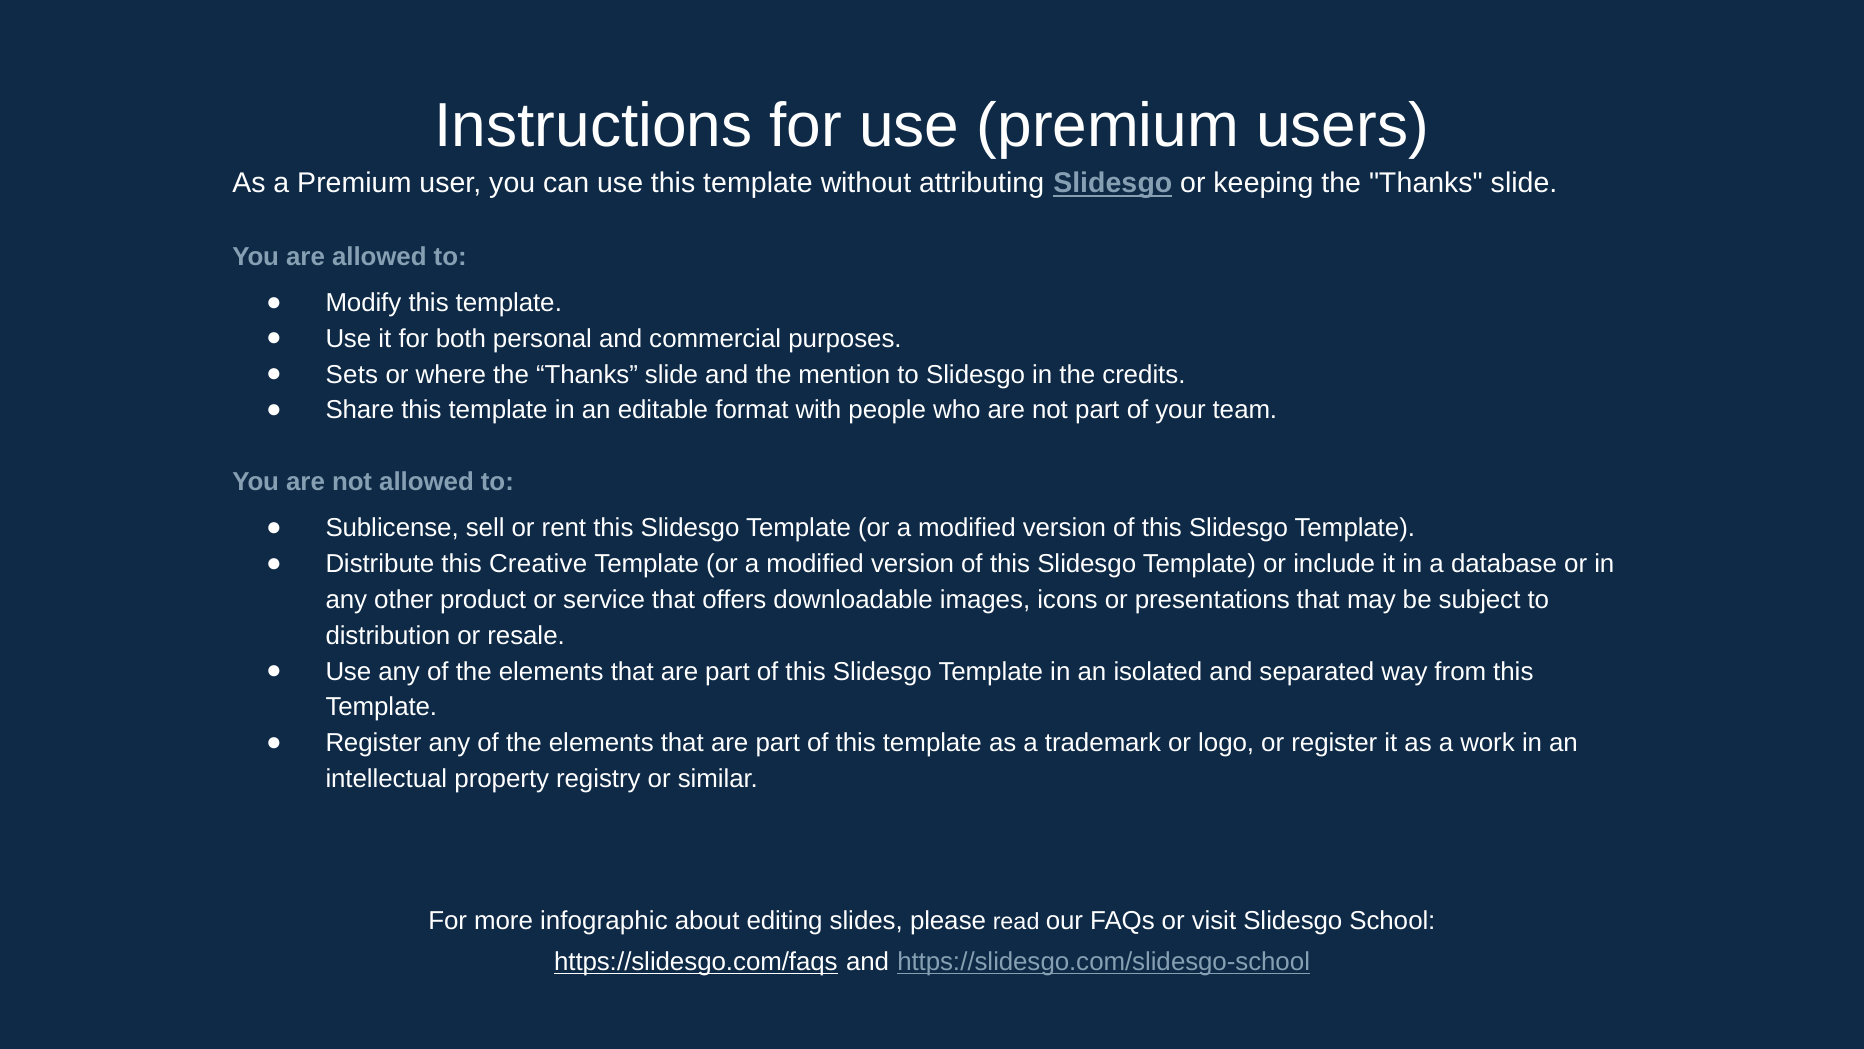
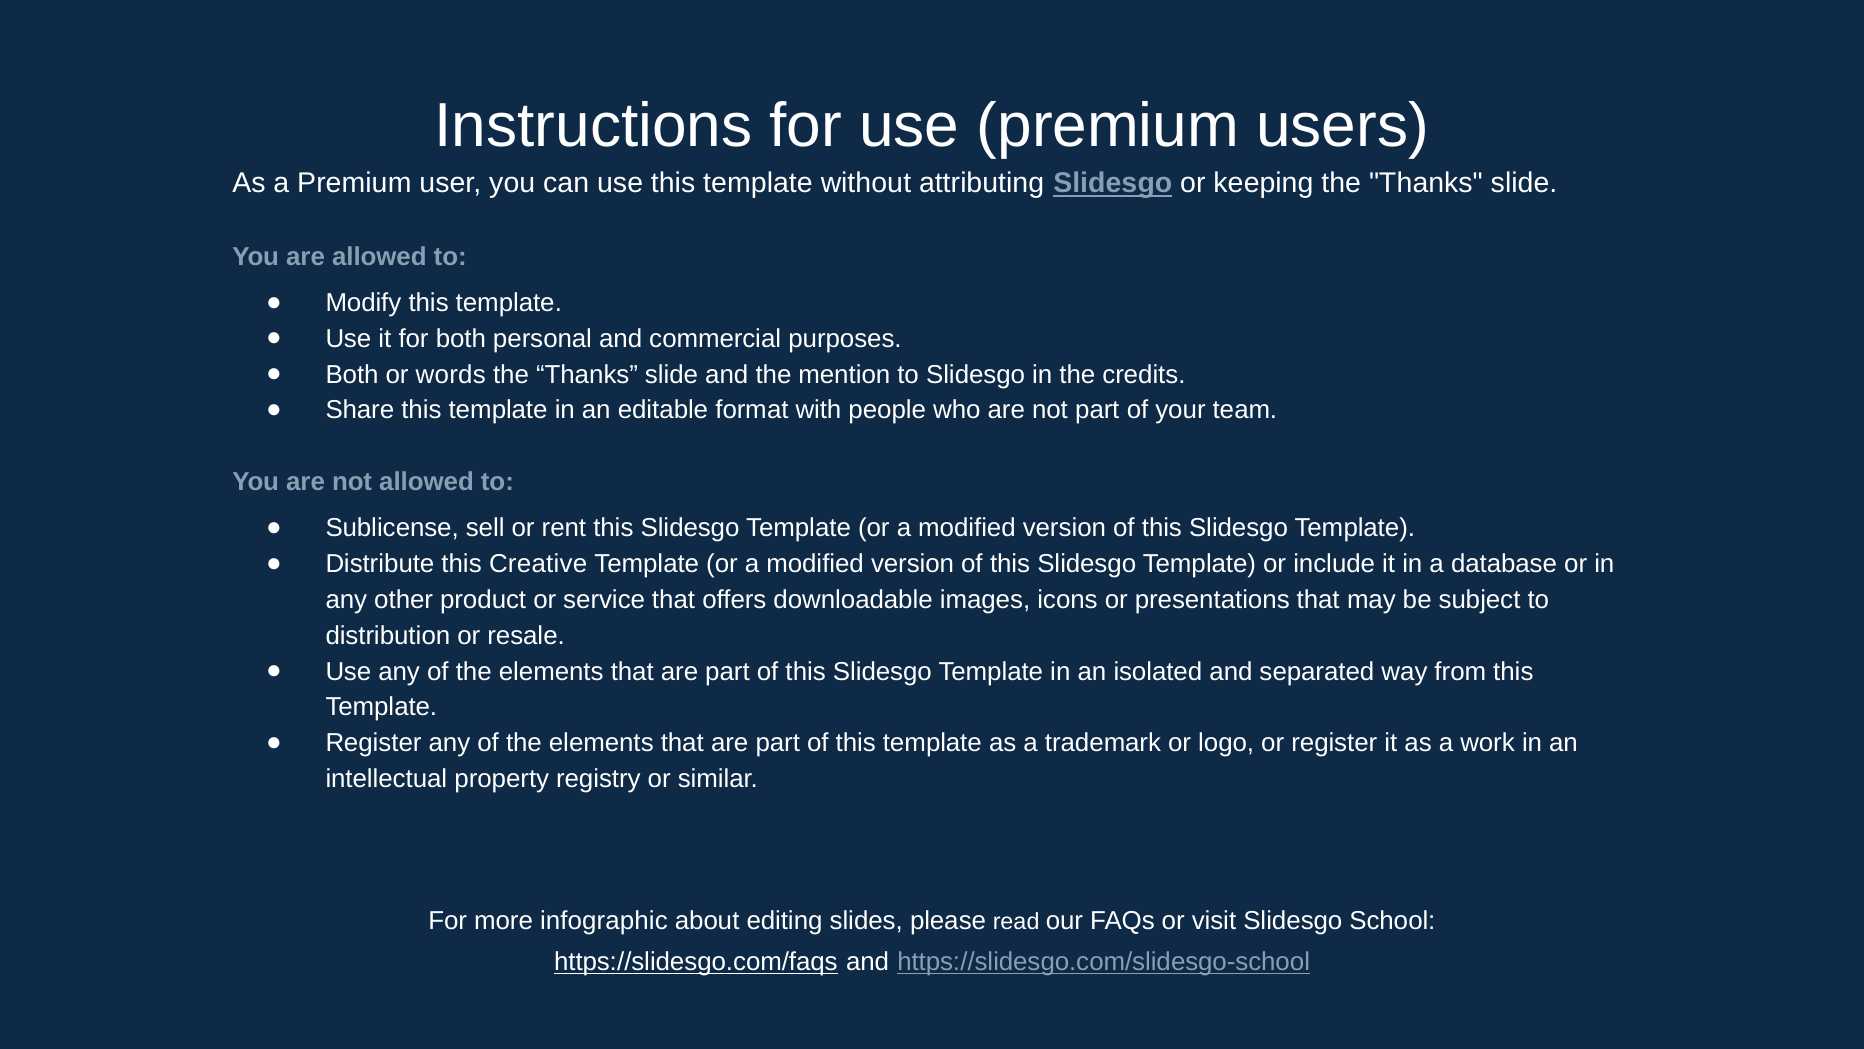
Sets: Sets -> Both (352, 374)
where: where -> words (451, 374)
